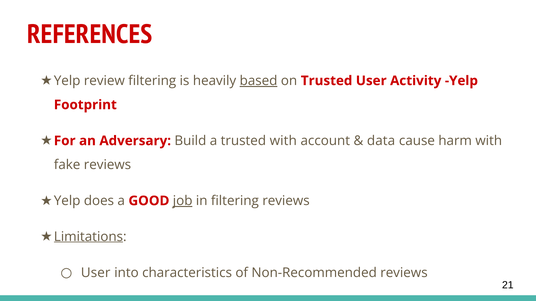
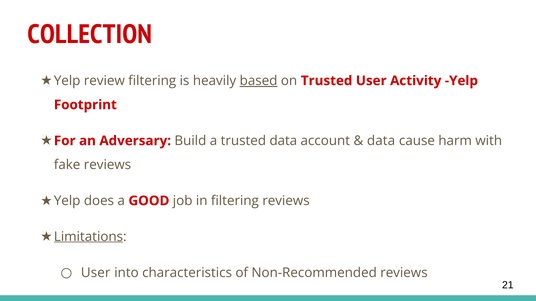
REFERENCES: REFERENCES -> COLLECTION (90, 35)
trusted with: with -> data (283, 141)
job underline: present -> none (183, 201)
